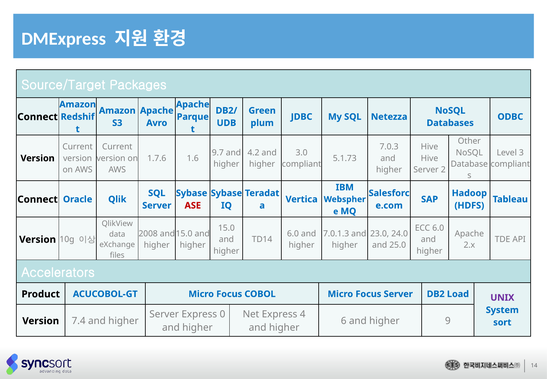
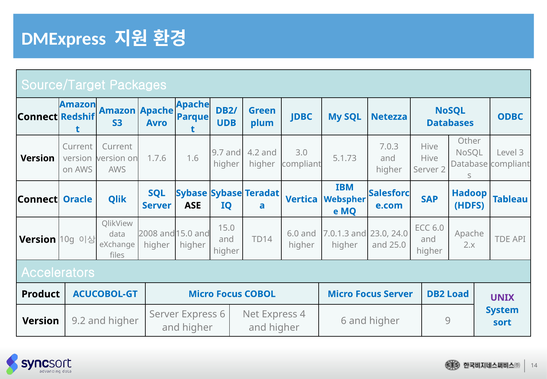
ASE colour: red -> black (193, 205)
Express 0: 0 -> 6 (222, 314)
7.4: 7.4 -> 9.2 (79, 321)
